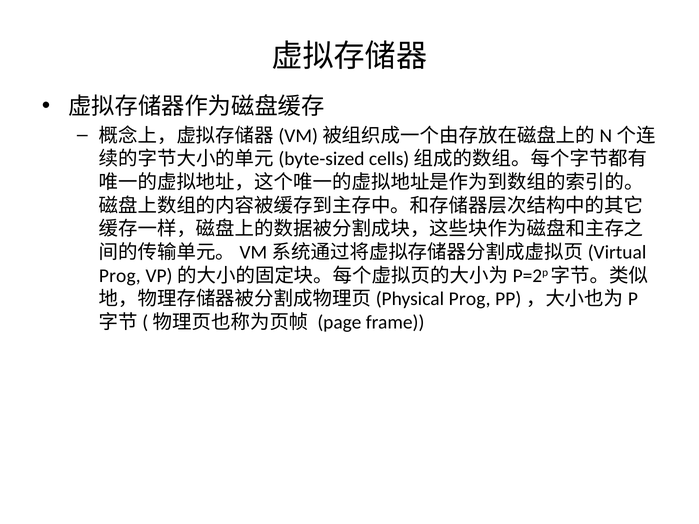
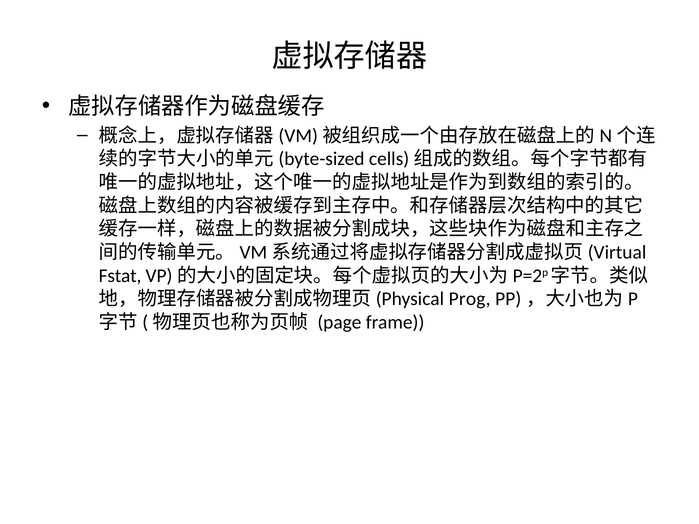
Prog: Prog -> Fstat (120, 276)
